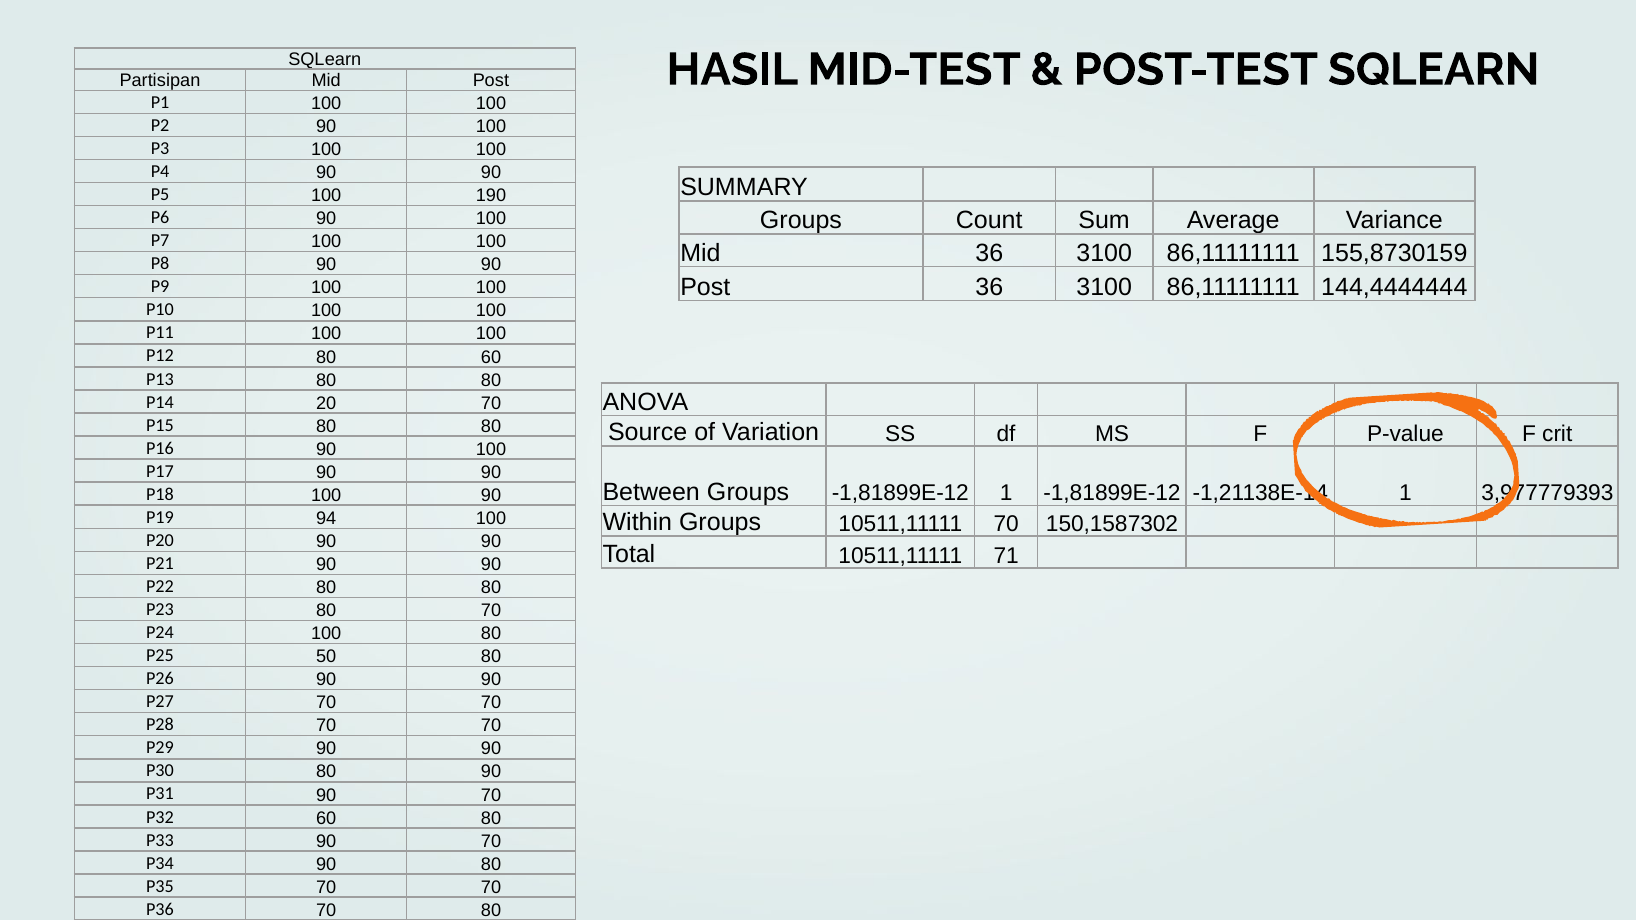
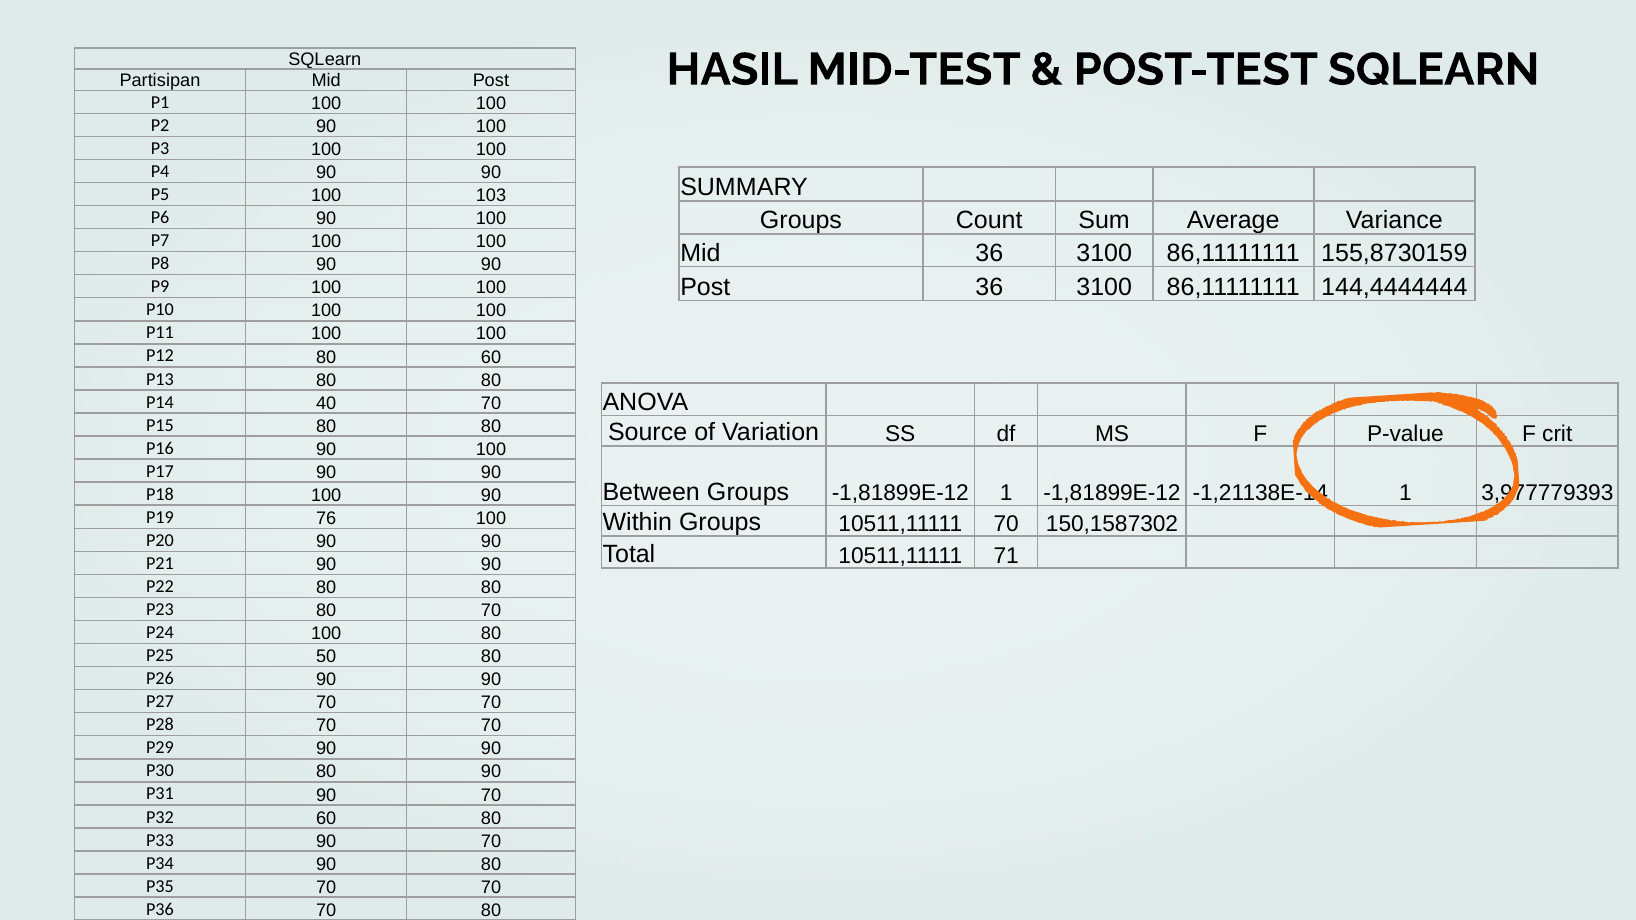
190: 190 -> 103 (491, 196)
20: 20 -> 40 (326, 403)
94: 94 -> 76 (326, 519)
